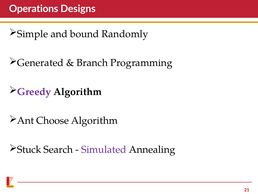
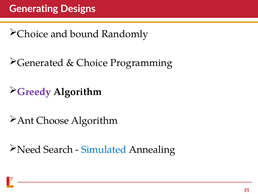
Operations: Operations -> Generating (34, 9)
Simple: Simple -> Choice (33, 34)
Branch: Branch -> Choice (92, 63)
Stuck: Stuck -> Need (29, 149)
Simulated colour: purple -> blue (104, 149)
